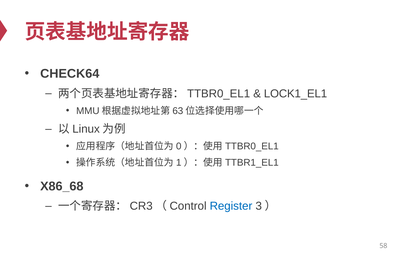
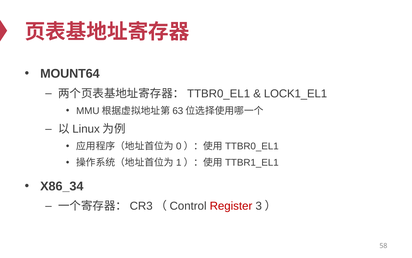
CHECK64: CHECK64 -> MOUNT64 (70, 74)
X86_68: X86_68 -> X86_34 (62, 186)
Register colour: blue -> red (231, 206)
